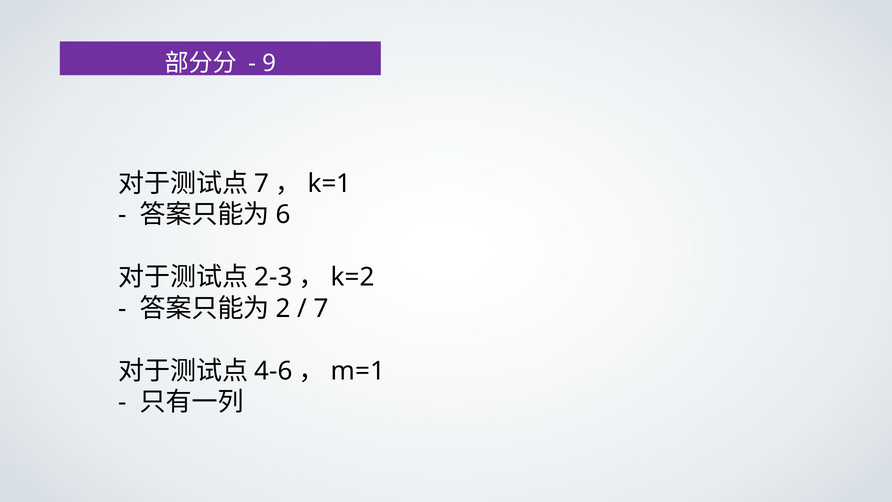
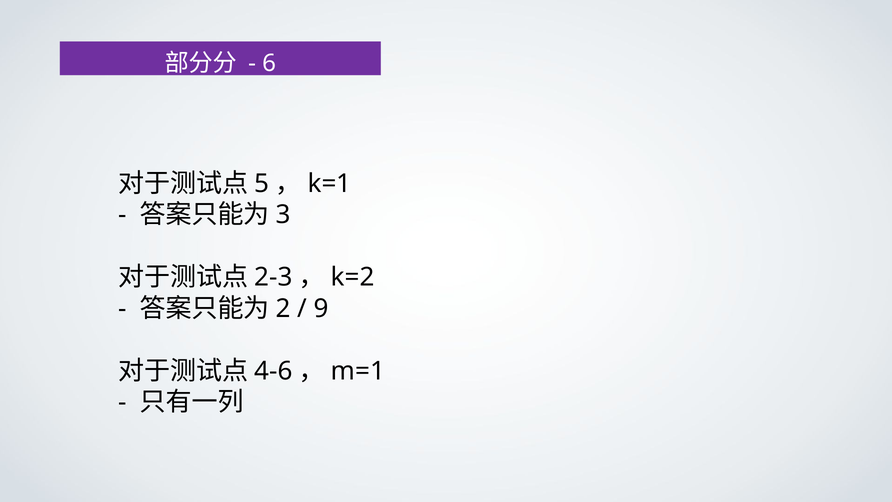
9: 9 -> 6 (269, 63)
7: 7 -> 5 (262, 183)
6: 6 -> 3 (283, 215)
7: 7 -> 9 (321, 308)
